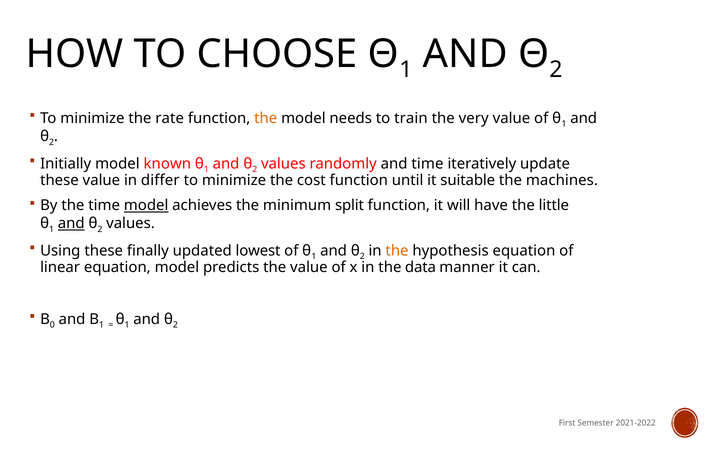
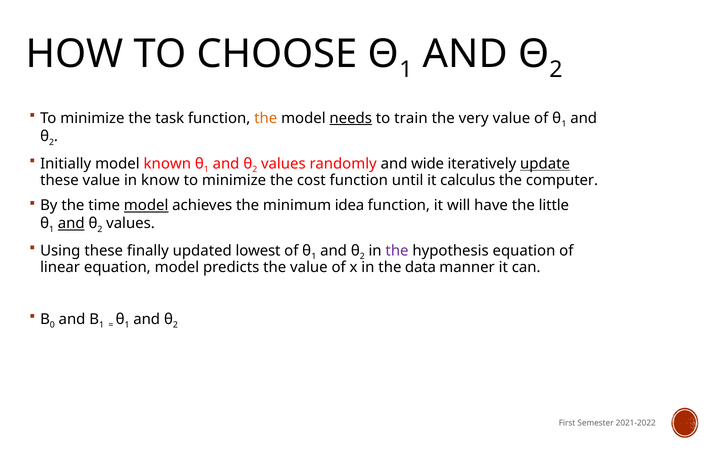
rate: rate -> task (170, 118)
needs underline: none -> present (351, 118)
and time: time -> wide (428, 164)
update underline: none -> present (545, 164)
differ: differ -> know (160, 180)
suitable: suitable -> calculus (468, 180)
machines: machines -> computer (562, 180)
split: split -> idea (349, 205)
the colour: orange -> purple (397, 251)
